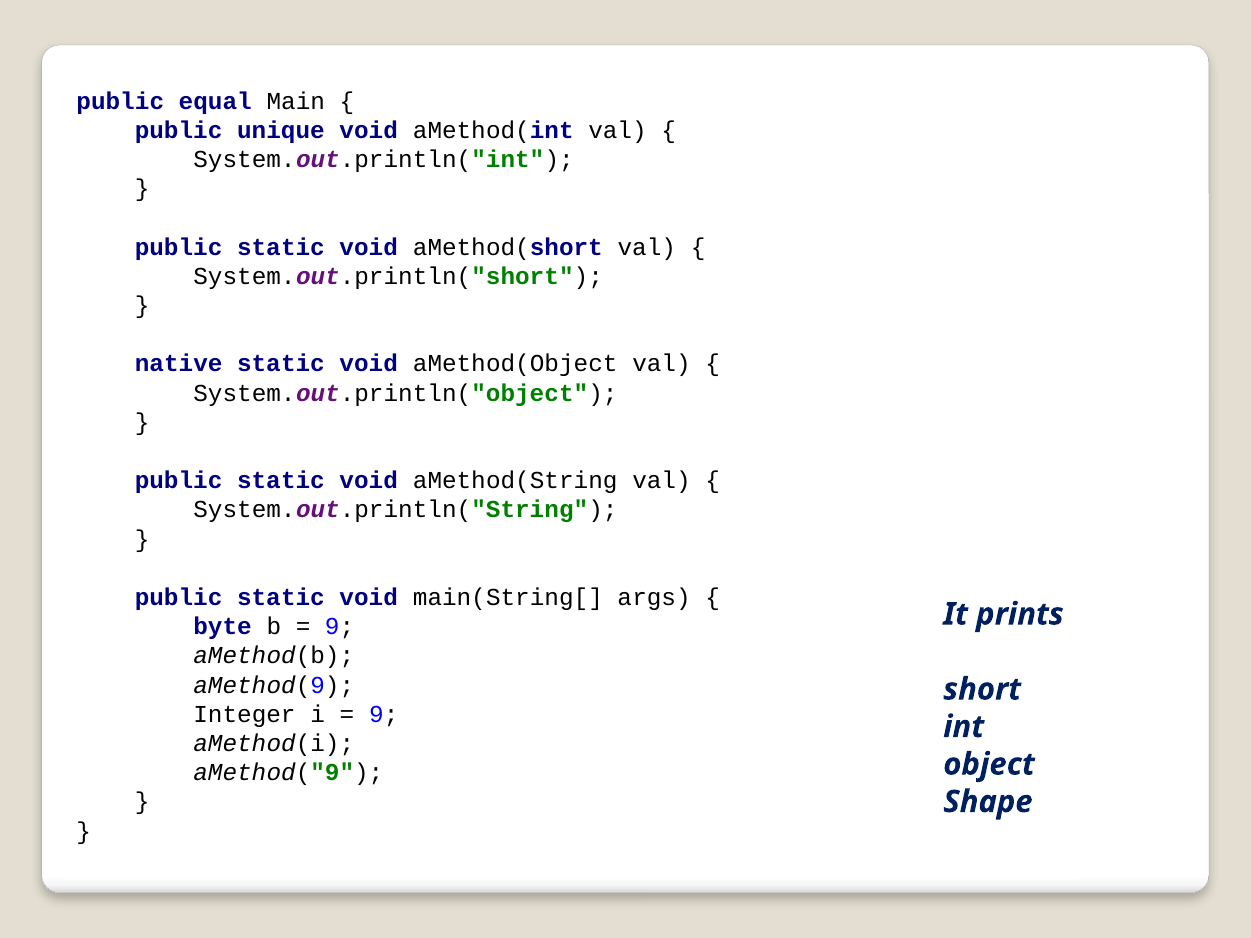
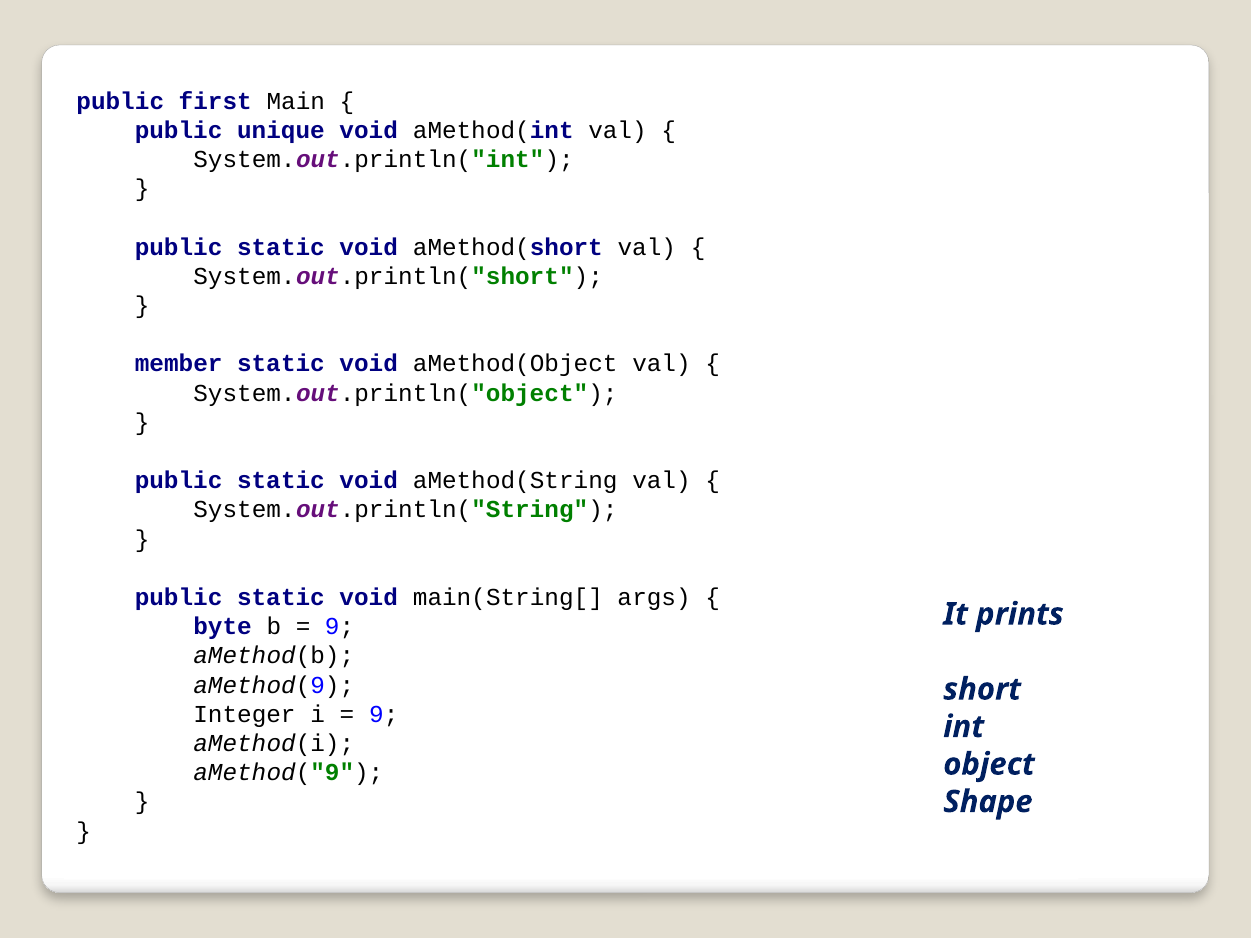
equal: equal -> first (215, 101)
native: native -> member (179, 364)
